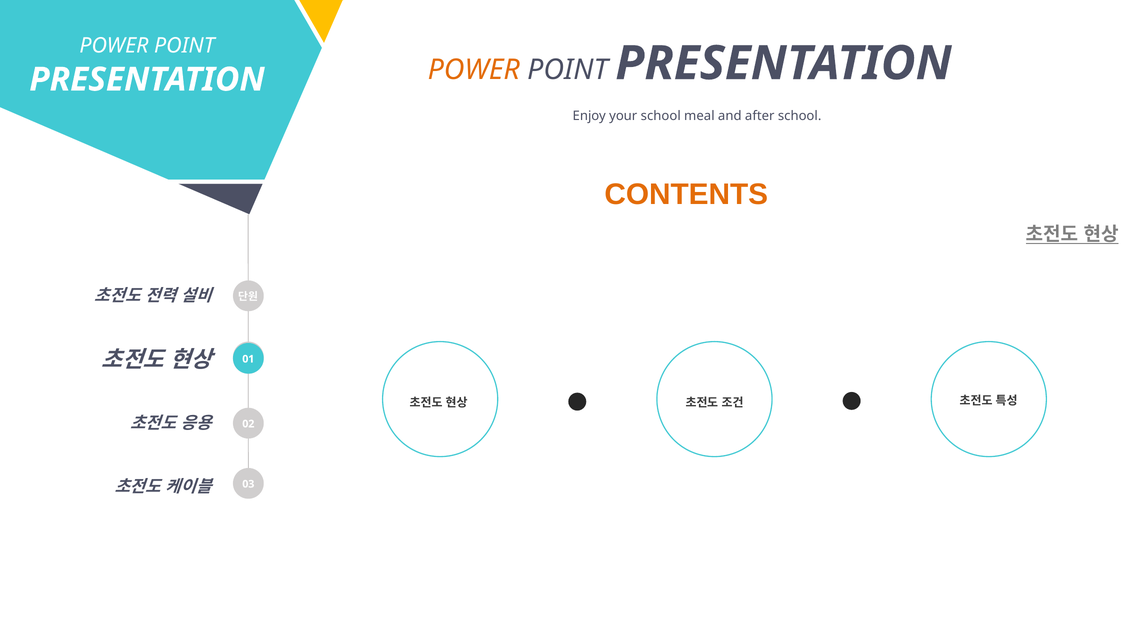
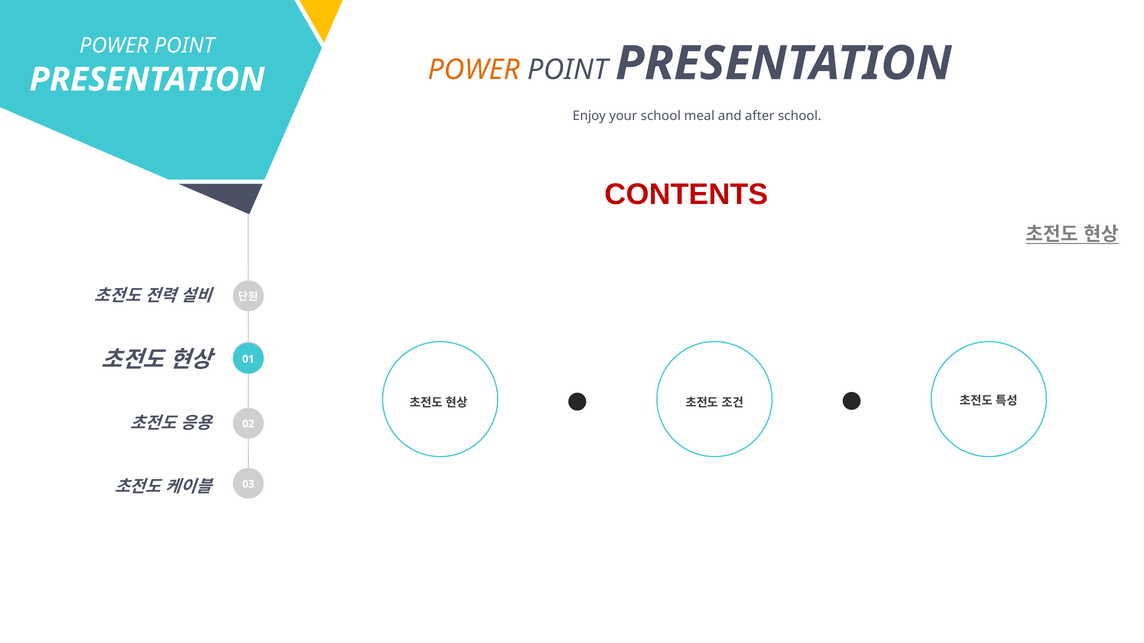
CONTENTS colour: orange -> red (686, 195)
